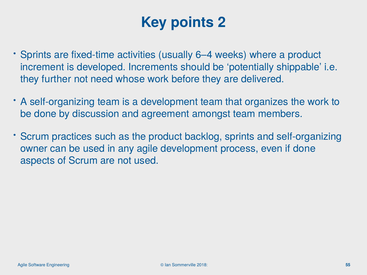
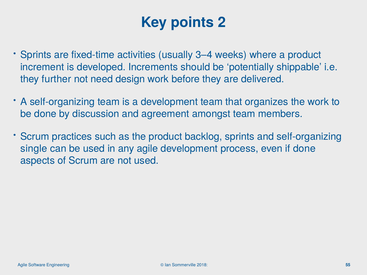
6–4: 6–4 -> 3–4 (204, 55)
whose: whose -> design (130, 79)
owner: owner -> single (34, 149)
